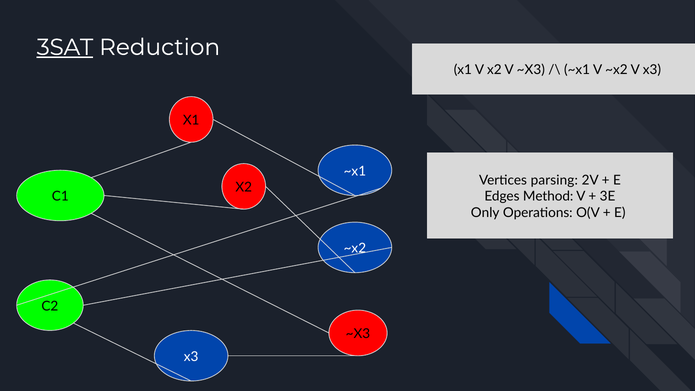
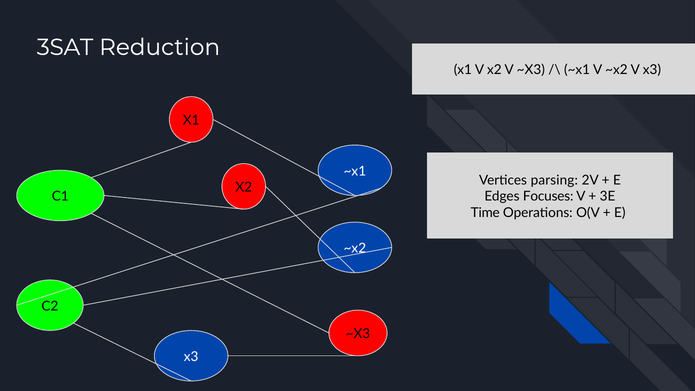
3SAT underline: present -> none (65, 47)
Method: Method -> Focuses (548, 196)
Only: Only -> Time (485, 213)
